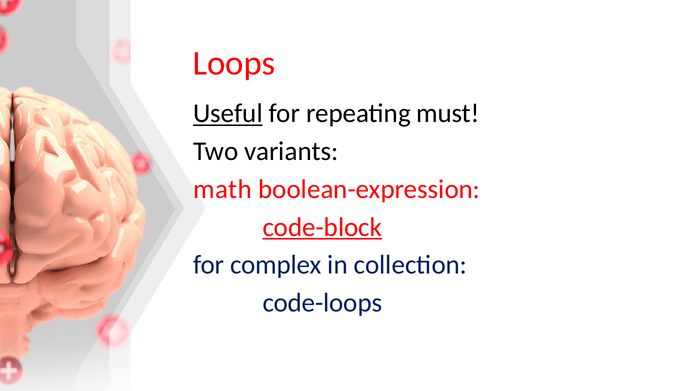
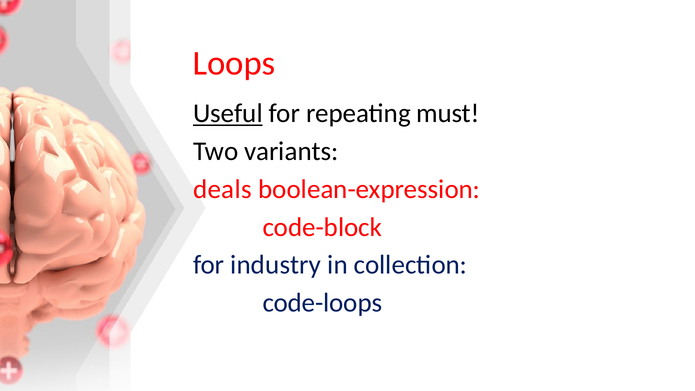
math: math -> deals (222, 189)
code-block underline: present -> none (322, 227)
complex: complex -> industry (276, 265)
